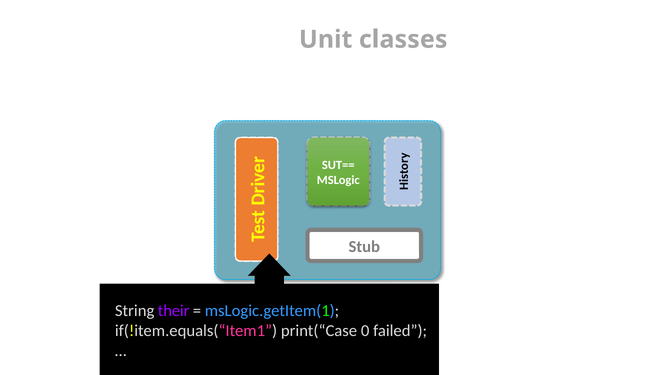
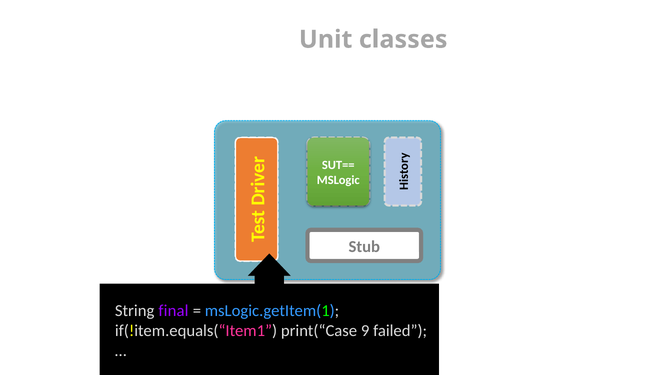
their: their -> final (173, 311)
0: 0 -> 9 (365, 331)
